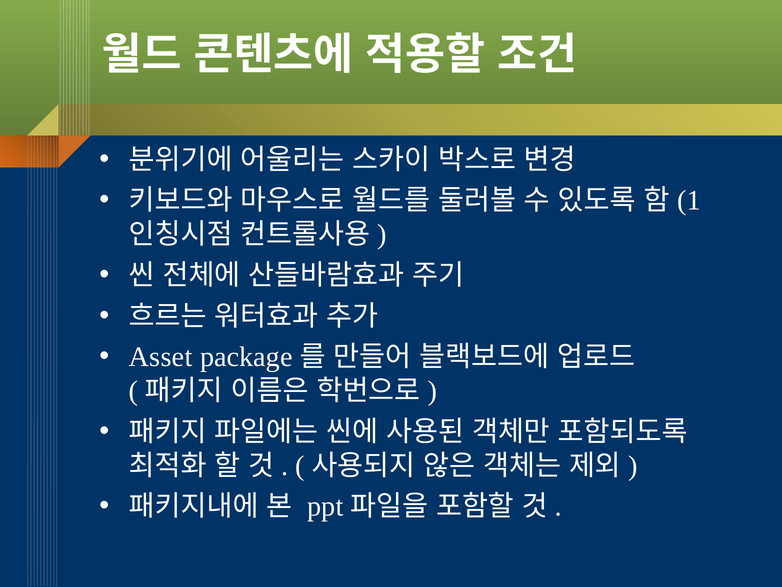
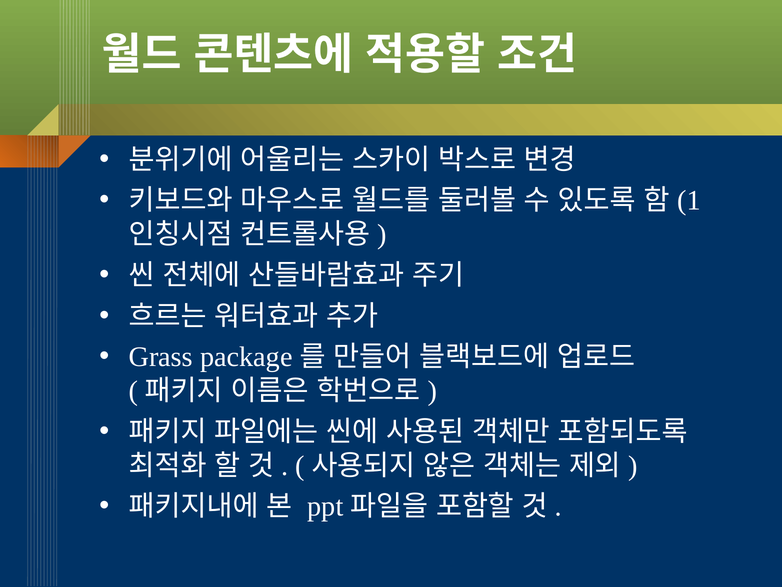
Asset: Asset -> Grass (161, 357)
